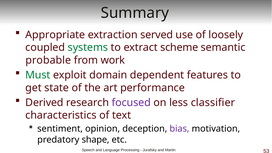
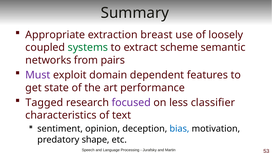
served: served -> breast (157, 35)
probable: probable -> networks (48, 60)
work: work -> pairs (113, 60)
Must colour: green -> purple (38, 75)
Derived: Derived -> Tagged (44, 103)
bias colour: purple -> blue (179, 129)
